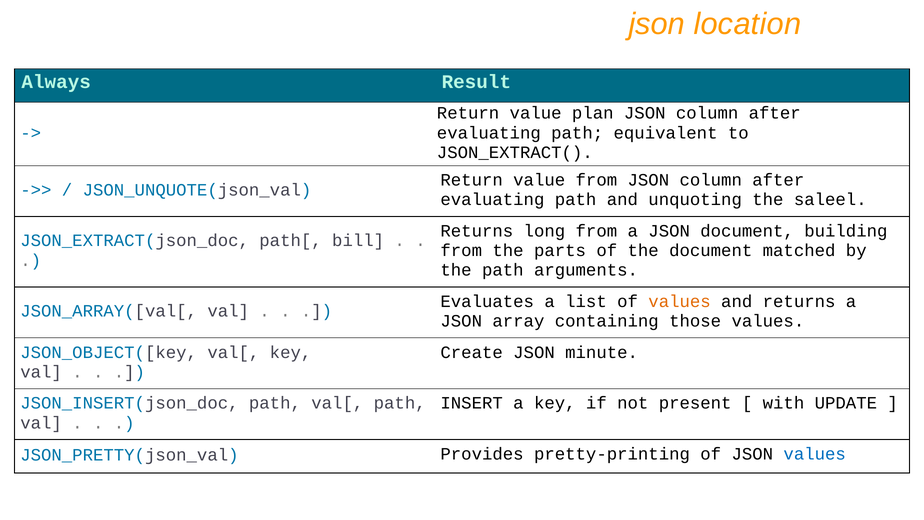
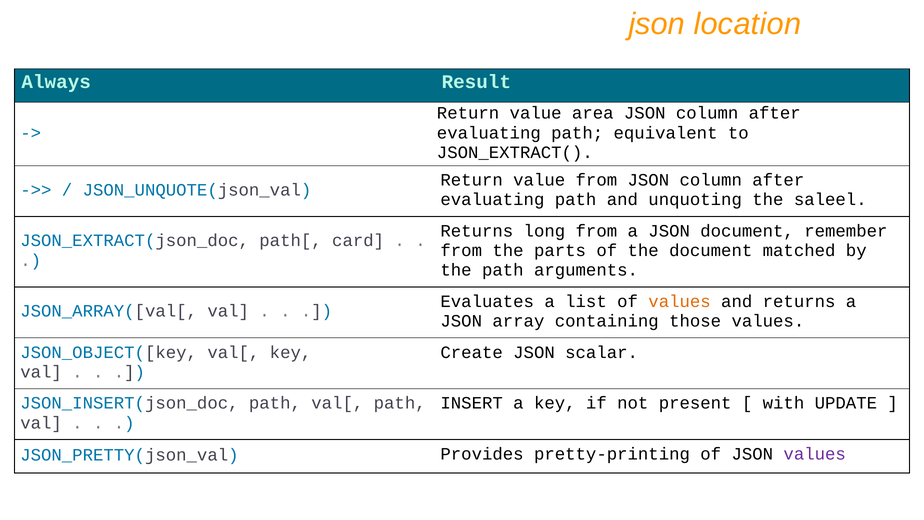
plan: plan -> area (593, 113)
building: building -> remember (846, 231)
bill: bill -> card (358, 241)
minute: minute -> scalar (602, 352)
values colour: blue -> purple (815, 454)
